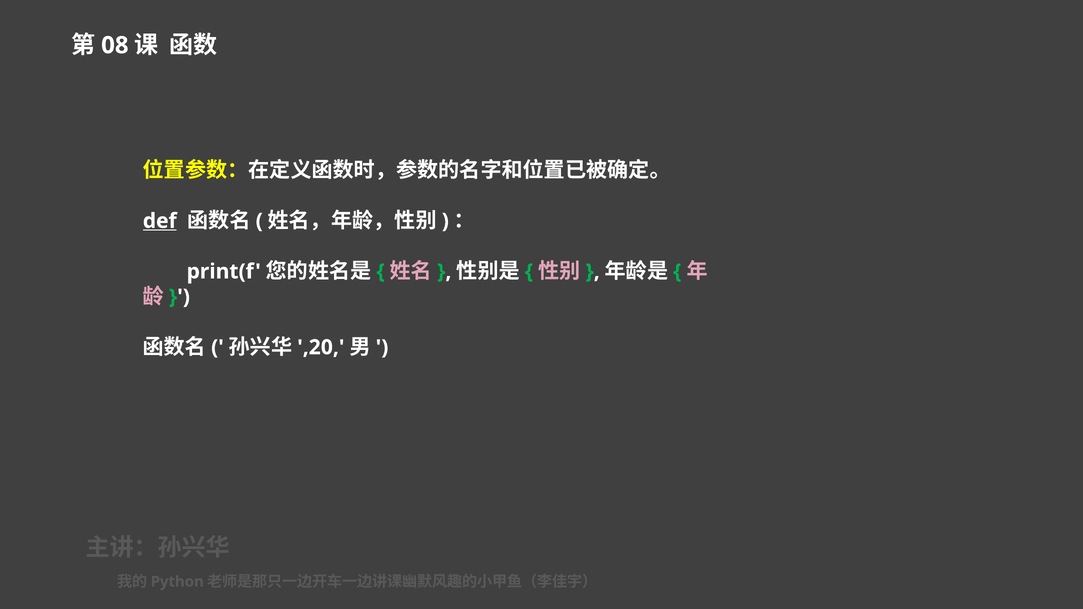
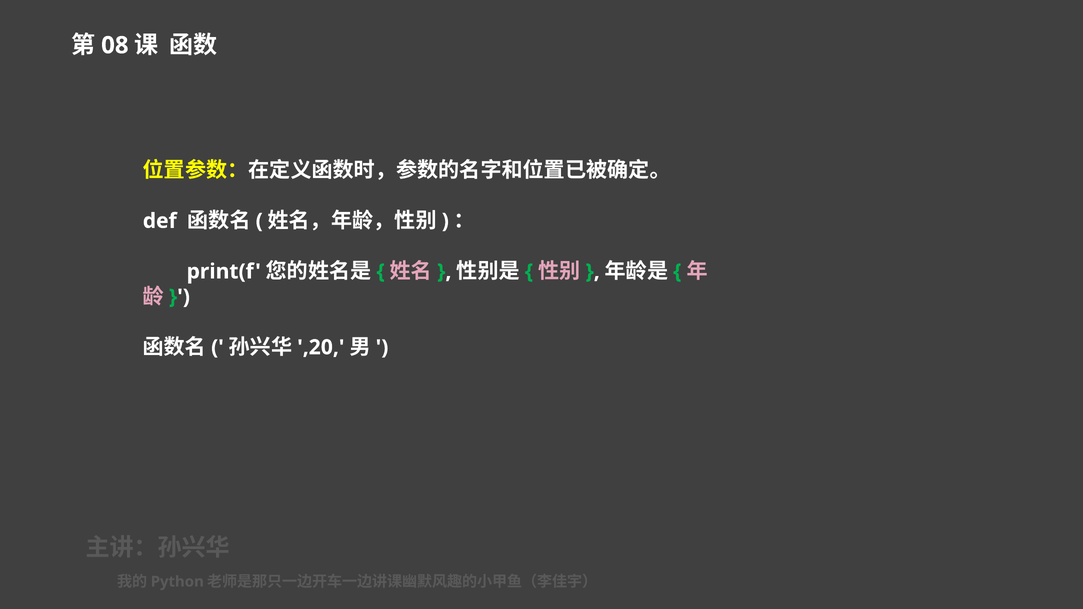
def underline: present -> none (160, 221)
